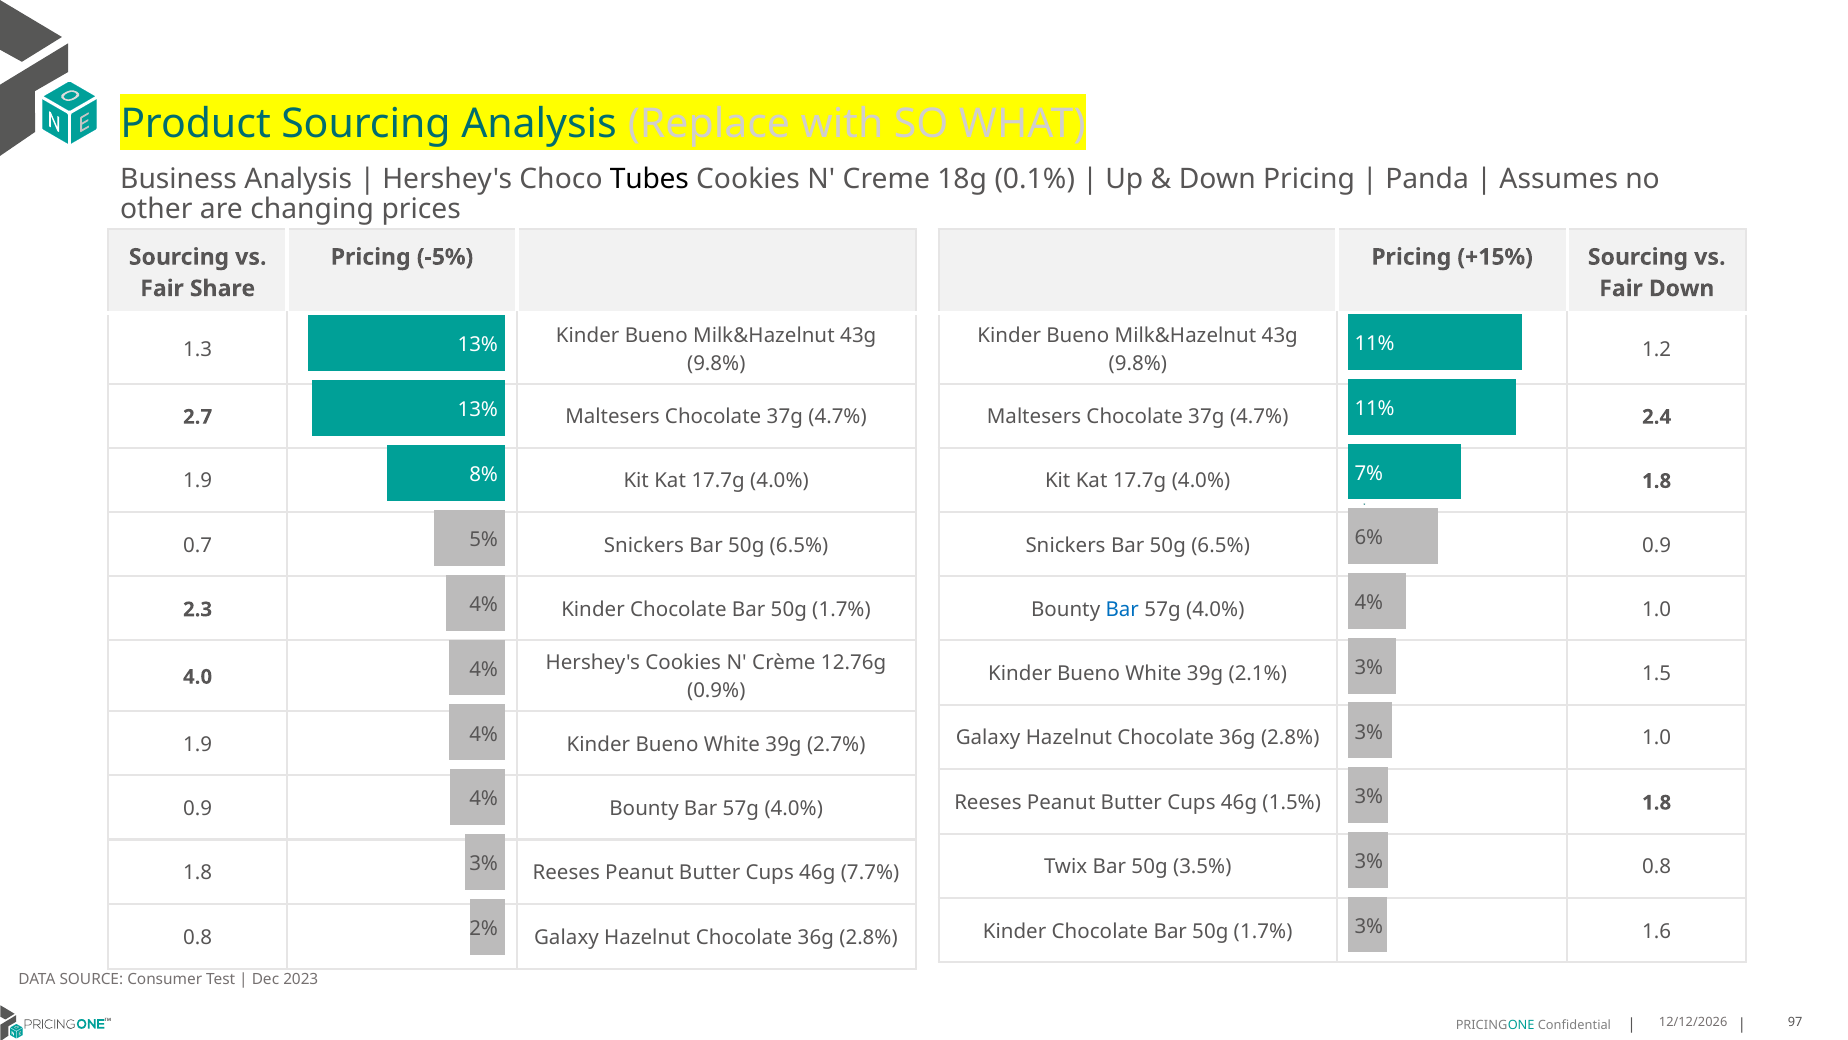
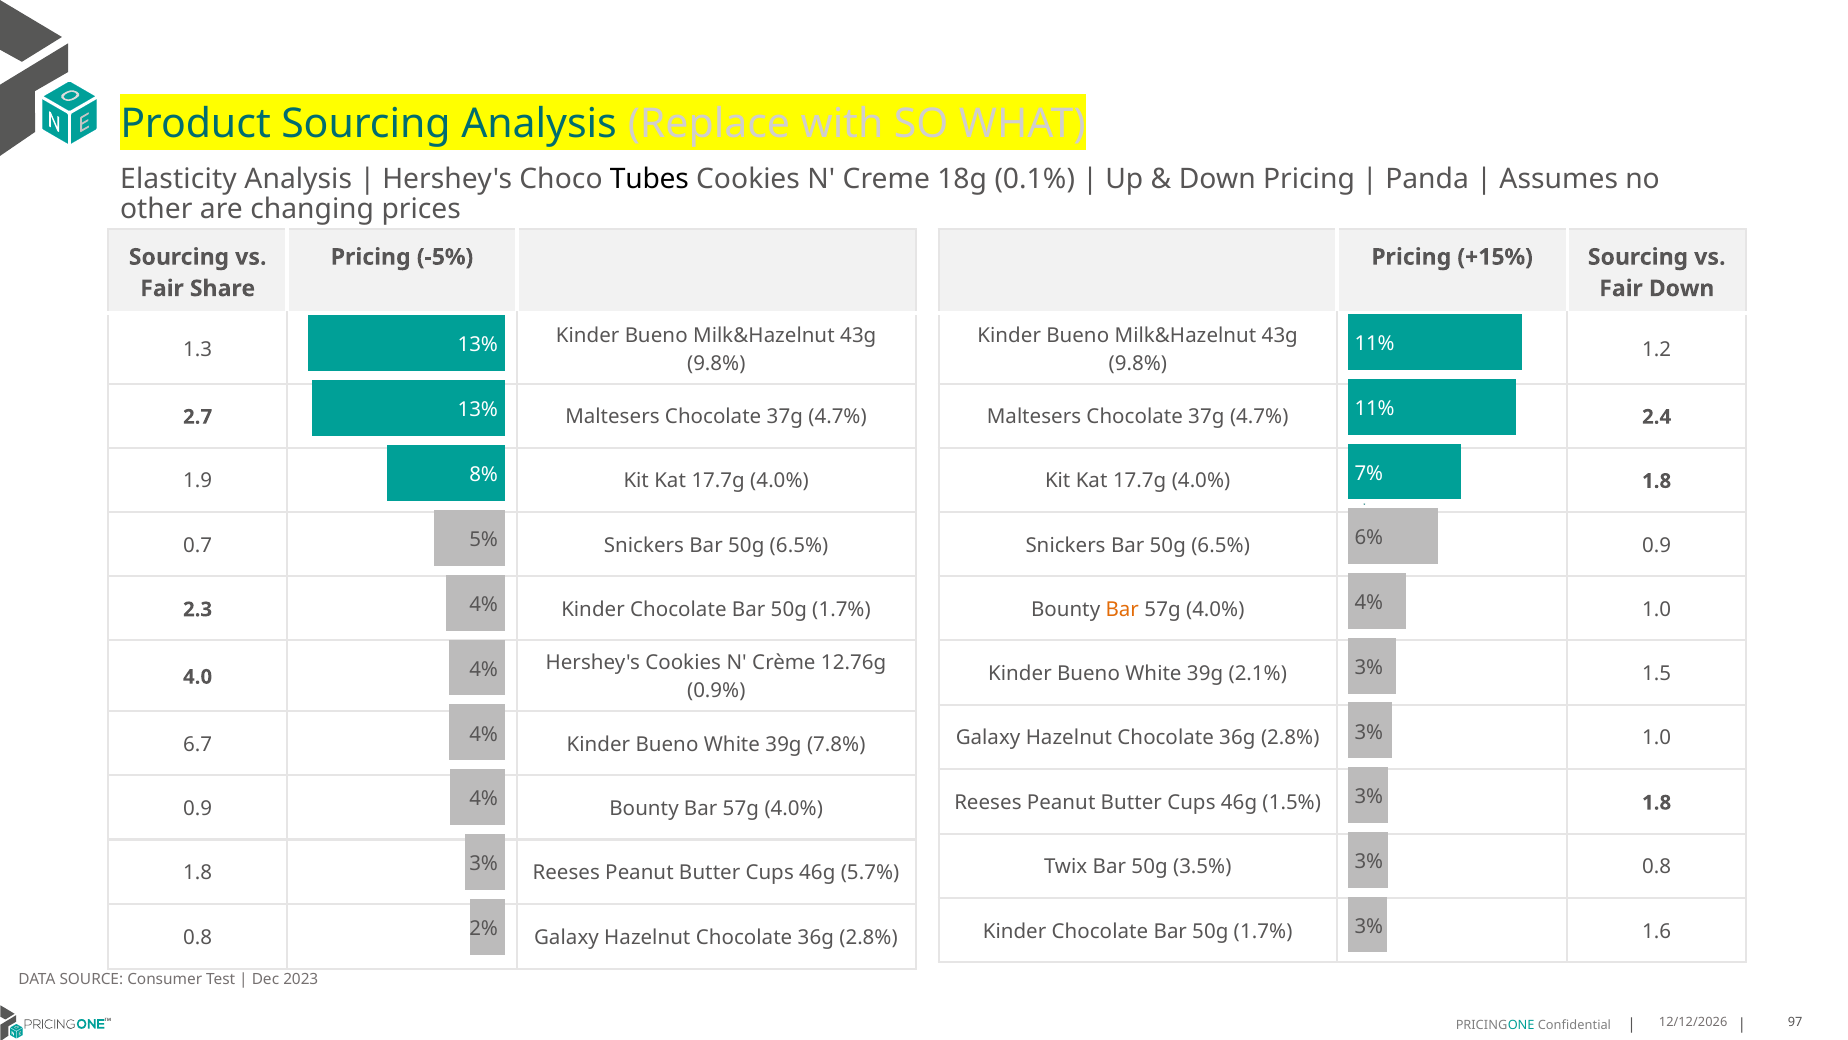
Business: Business -> Elasticity (178, 179)
Bar colour: blue -> orange (1122, 609)
1.9: 1.9 -> 6.7 (198, 744)
2.7%: 2.7% -> 7.8% (836, 744)
7.7%: 7.7% -> 5.7% (870, 873)
